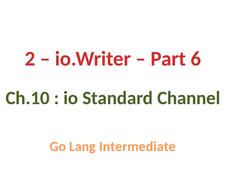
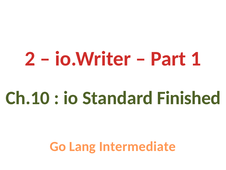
6: 6 -> 1 (196, 59)
Channel: Channel -> Finished (189, 98)
